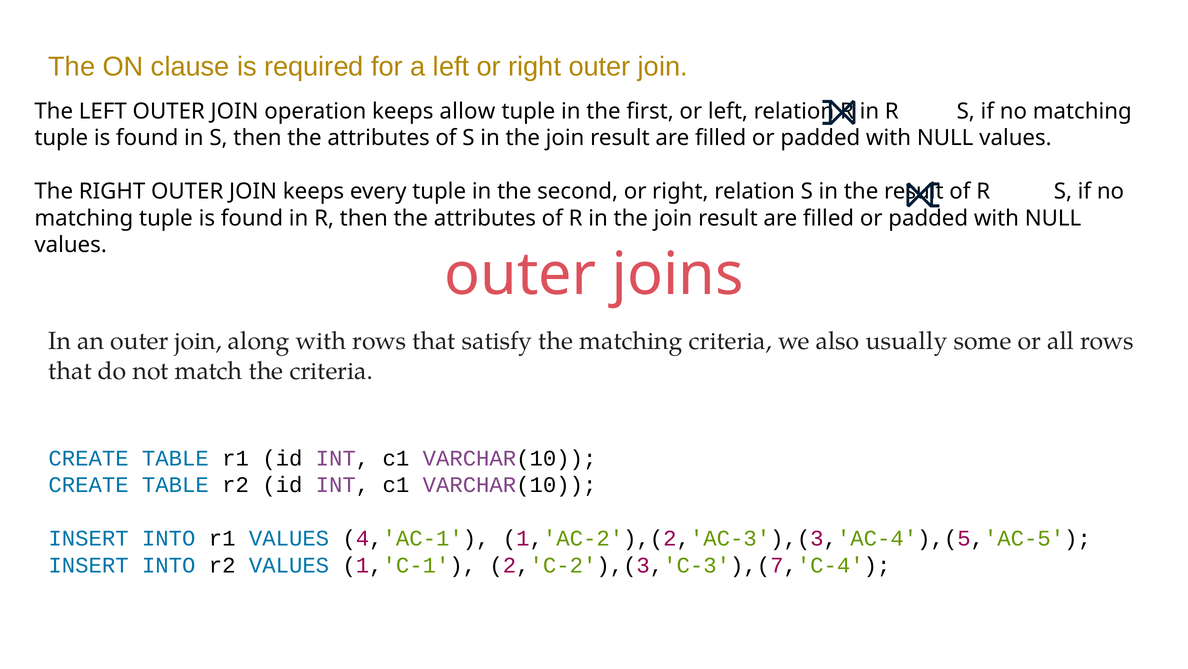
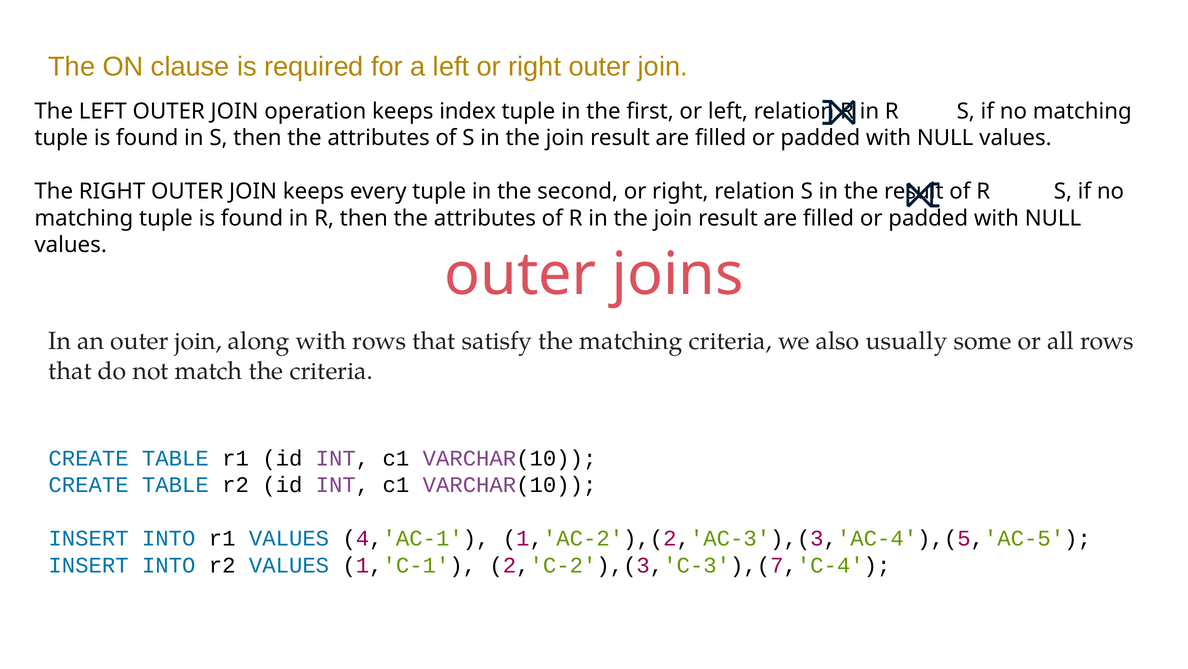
allow: allow -> index (468, 111)
